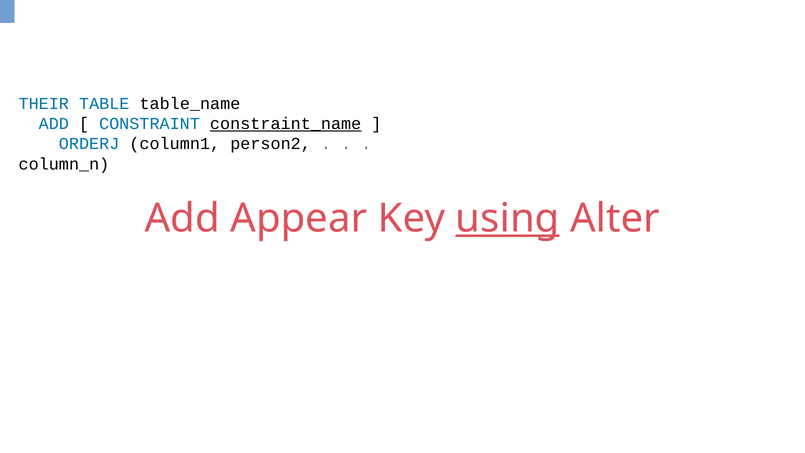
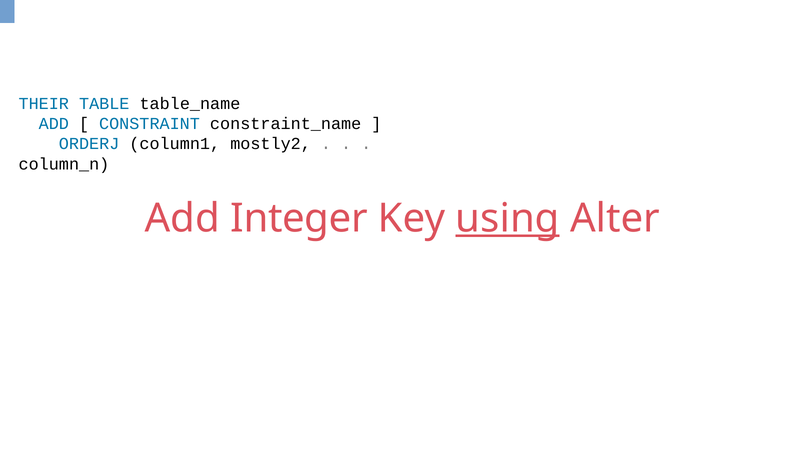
constraint_name underline: present -> none (286, 124)
person2: person2 -> mostly2 (271, 144)
Appear: Appear -> Integer (299, 218)
